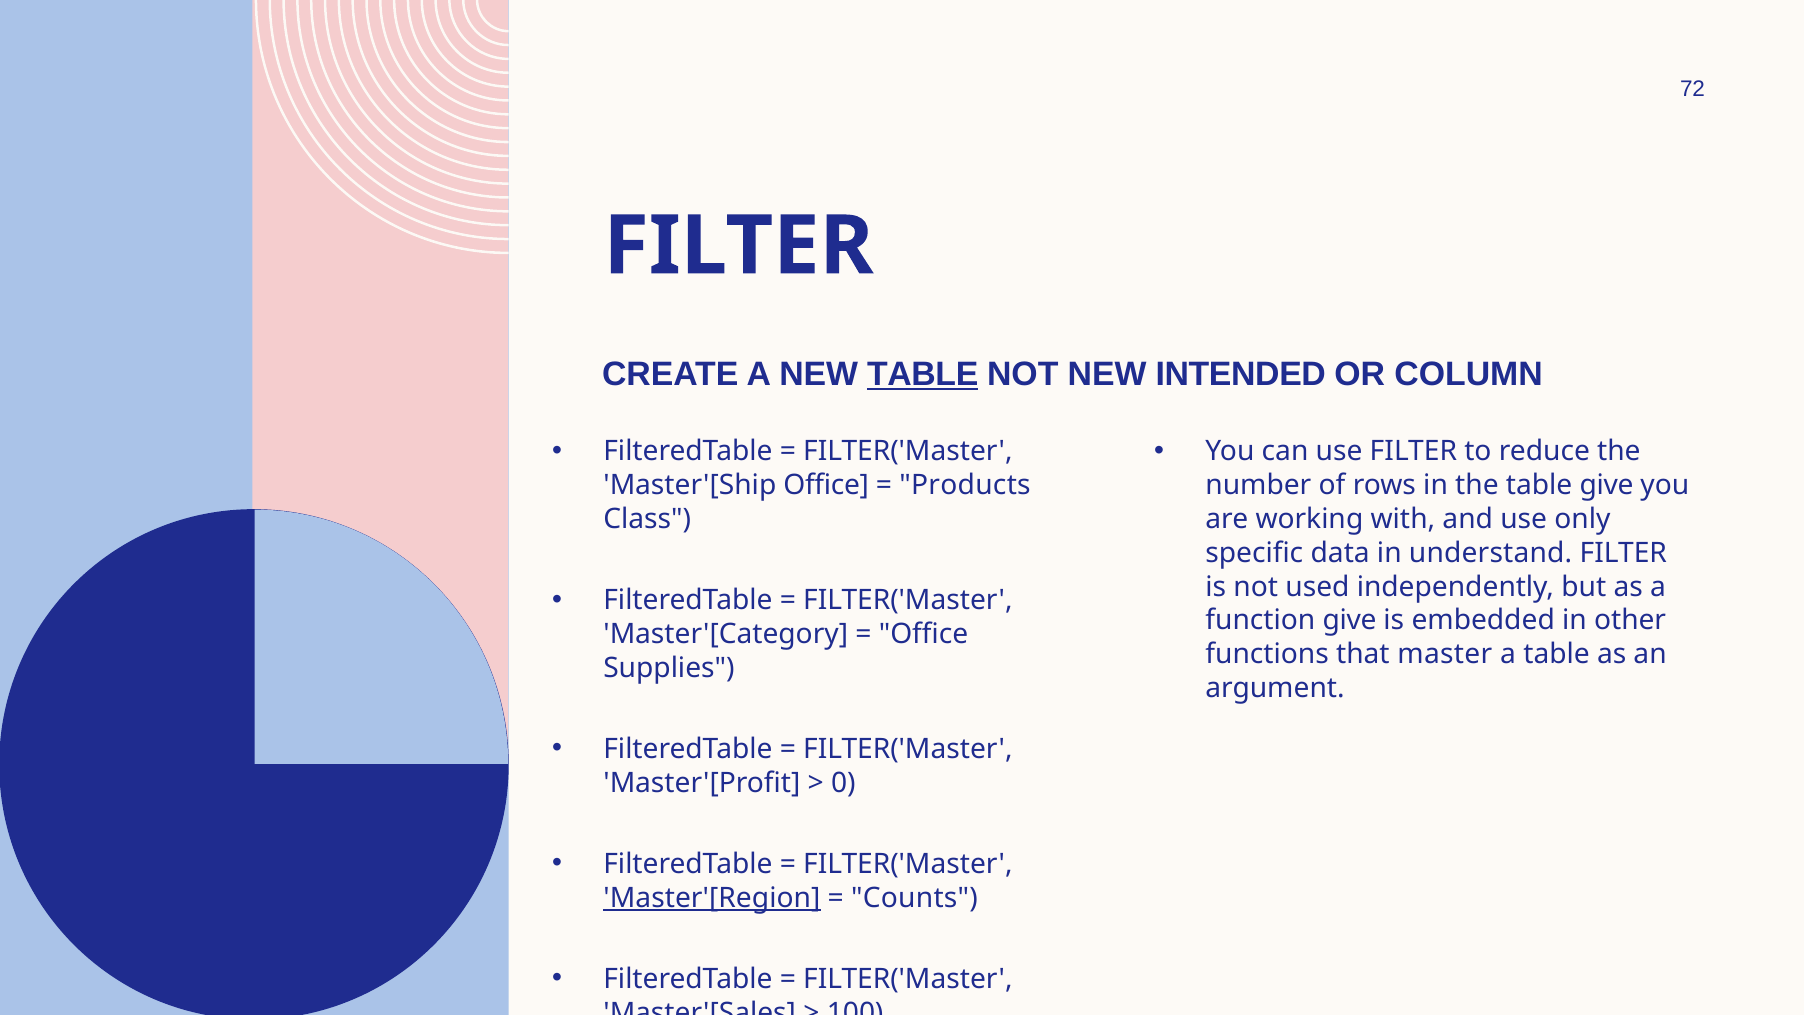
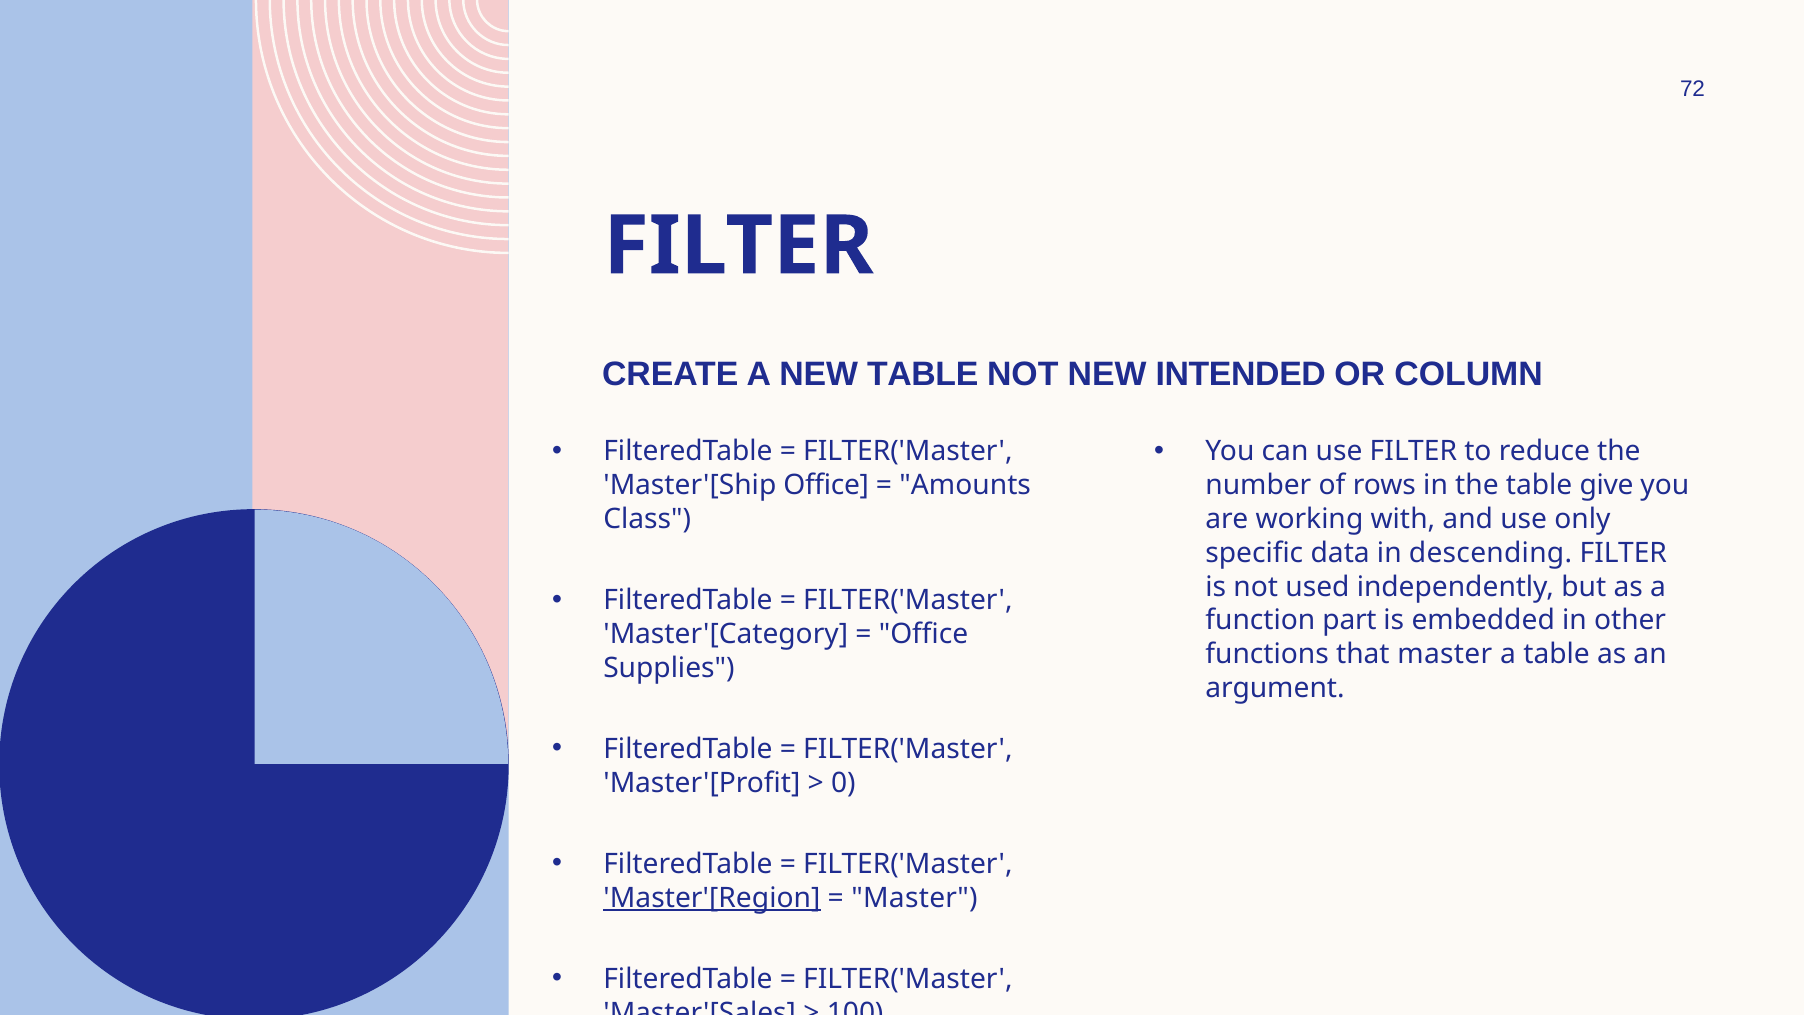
TABLE underline: present -> none (923, 374)
Products: Products -> Amounts (965, 485)
understand: understand -> descending (1491, 553)
function give: give -> part (1350, 621)
Counts: Counts -> Master (914, 898)
